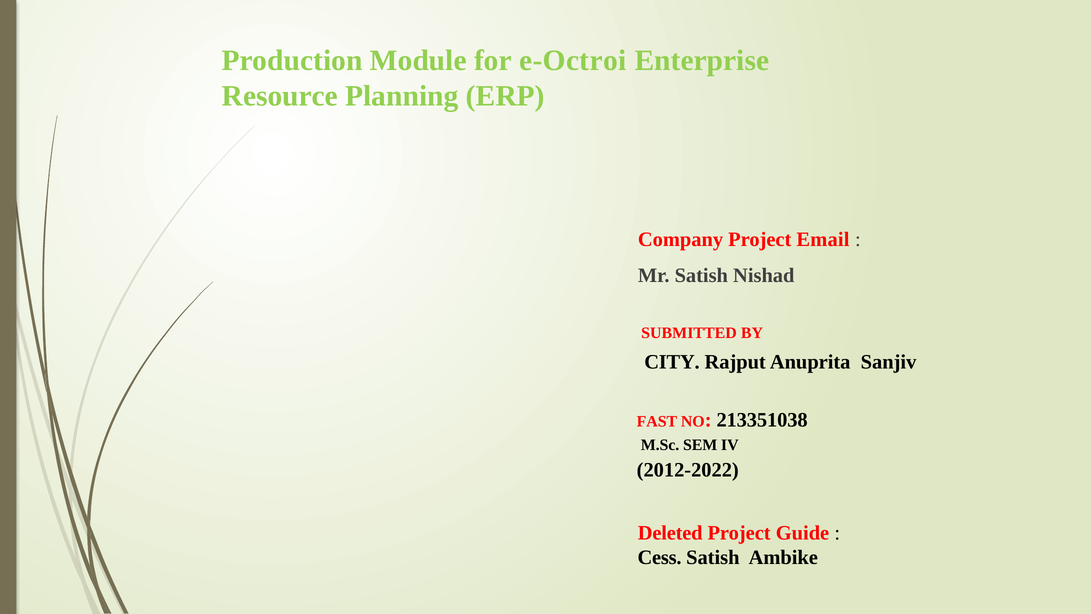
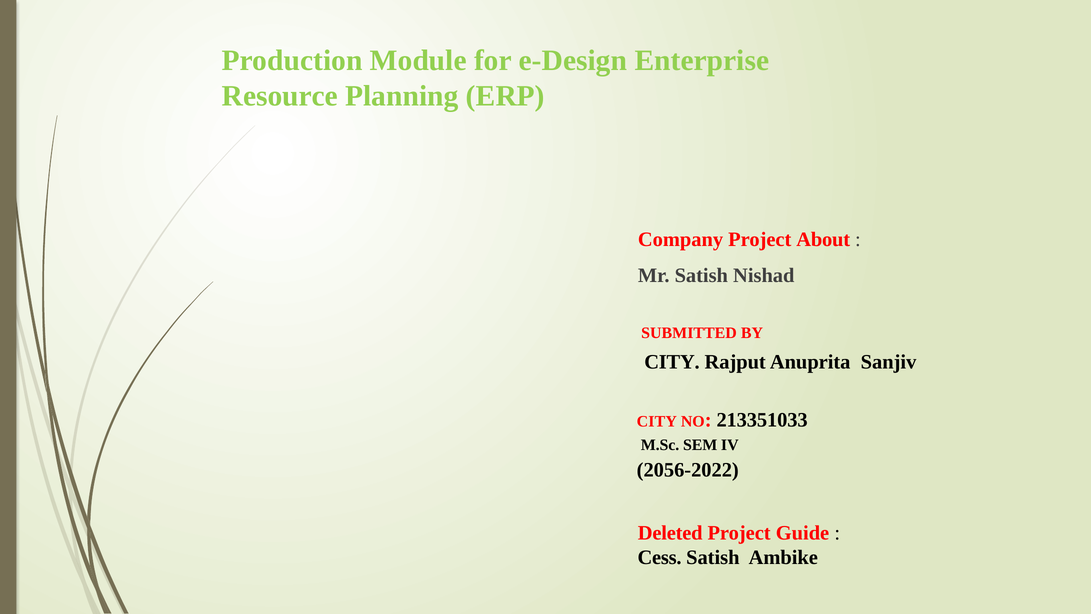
e-Octroi: e-Octroi -> e-Design (573, 60)
Email: Email -> About (823, 239)
FAST: FAST -> CITY (657, 421)
213351038: 213351038 -> 213351033 (762, 420)
2012-2022: 2012-2022 -> 2056-2022 (688, 470)
